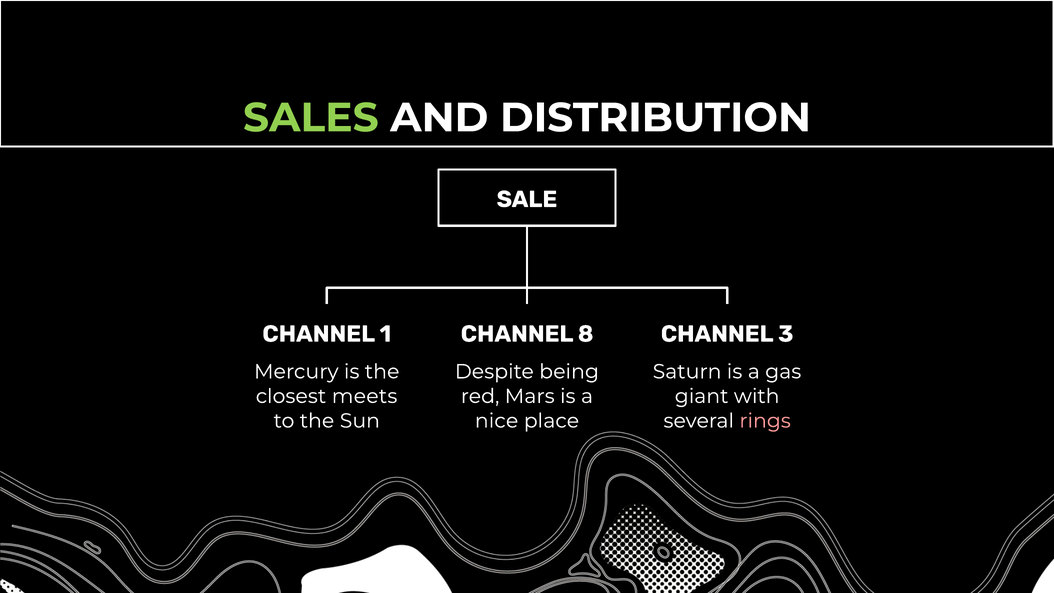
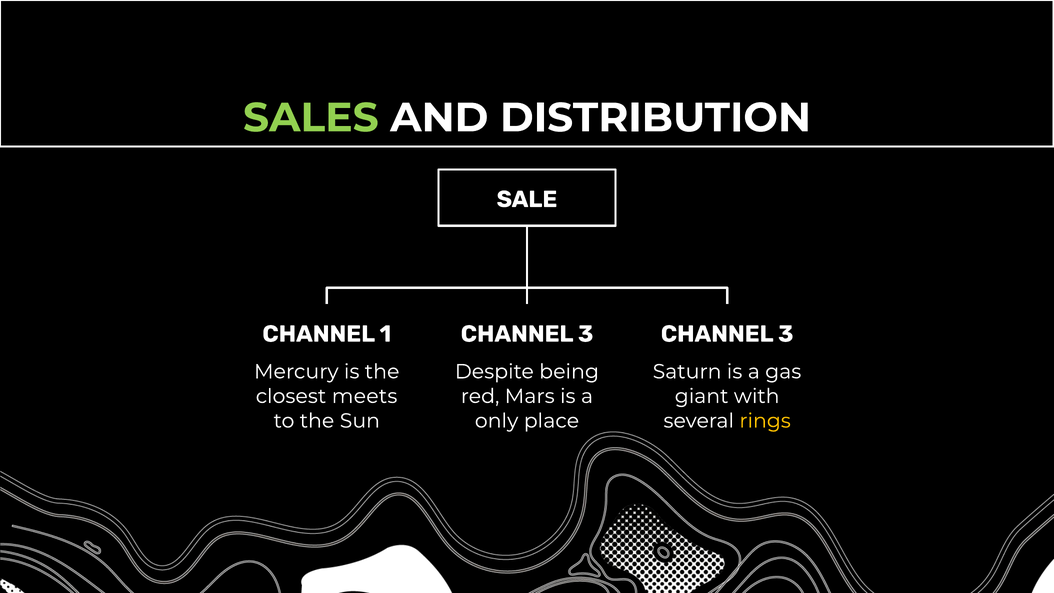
8: 8 -> 3 (586, 334)
nice: nice -> only (497, 421)
rings colour: pink -> yellow (765, 421)
